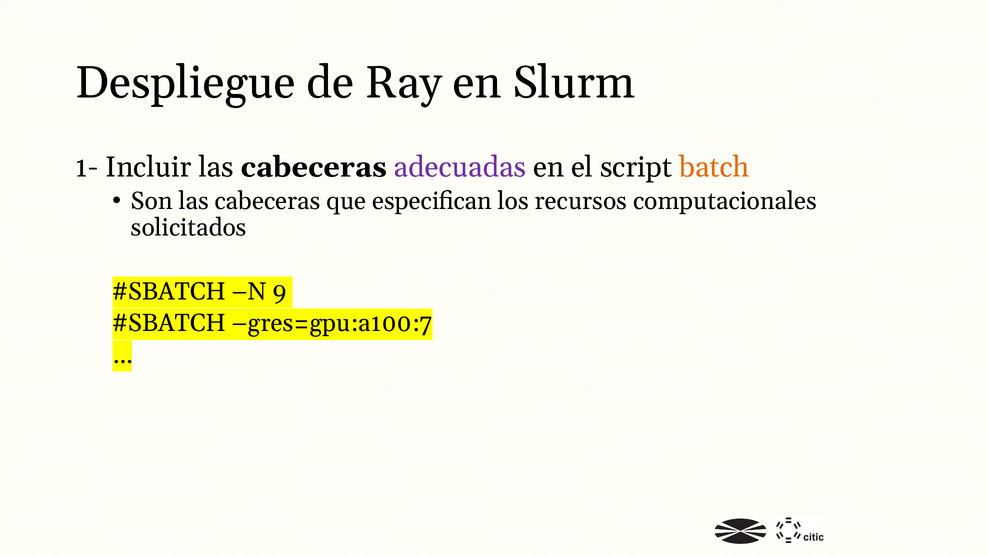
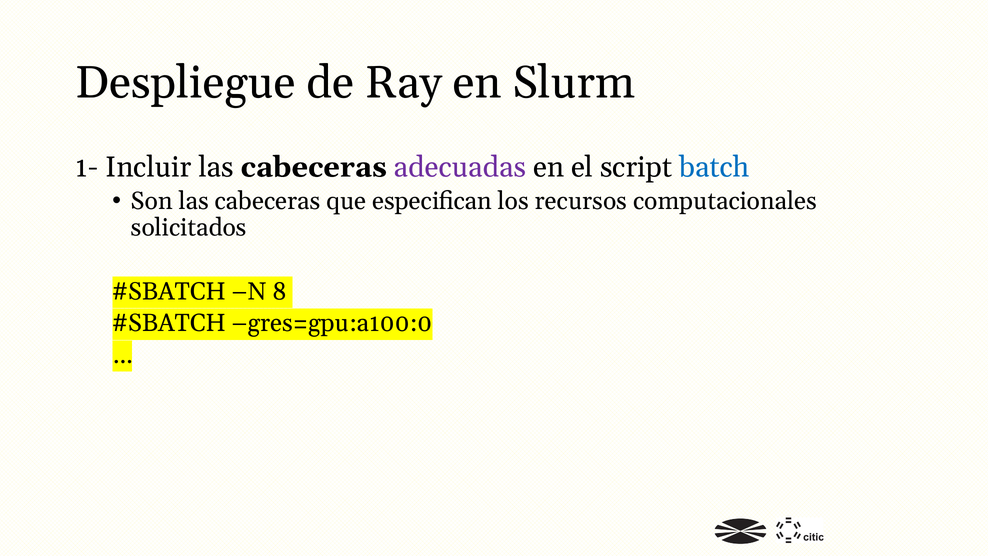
batch colour: orange -> blue (714, 167)
9: 9 -> 8 (280, 291)
gres=gpu:a100:7: gres=gpu:a100:7 -> gres=gpu:a100:0 (332, 323)
